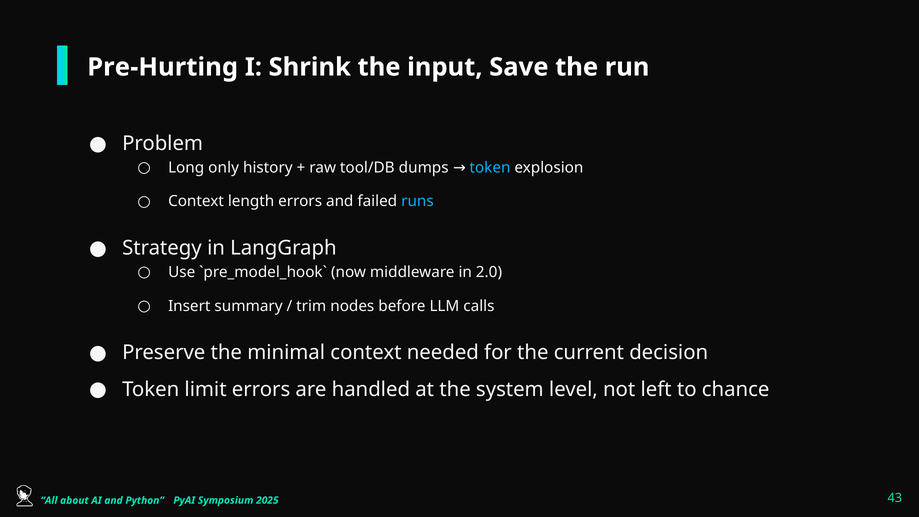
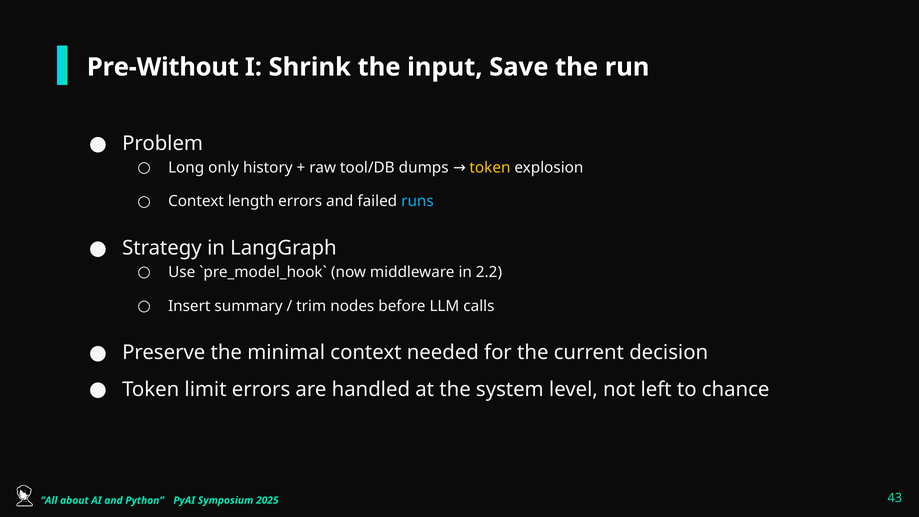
Pre-Hurting: Pre-Hurting -> Pre-Without (163, 67)
token colour: light blue -> yellow (490, 167)
2.0: 2.0 -> 2.2 (489, 272)
